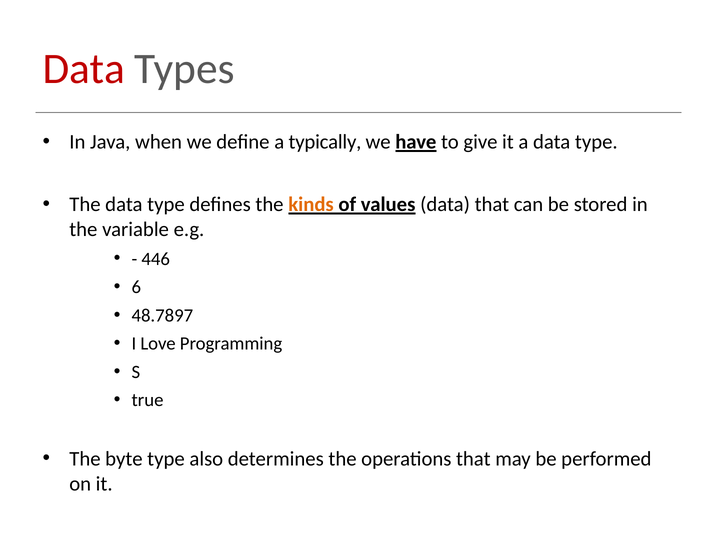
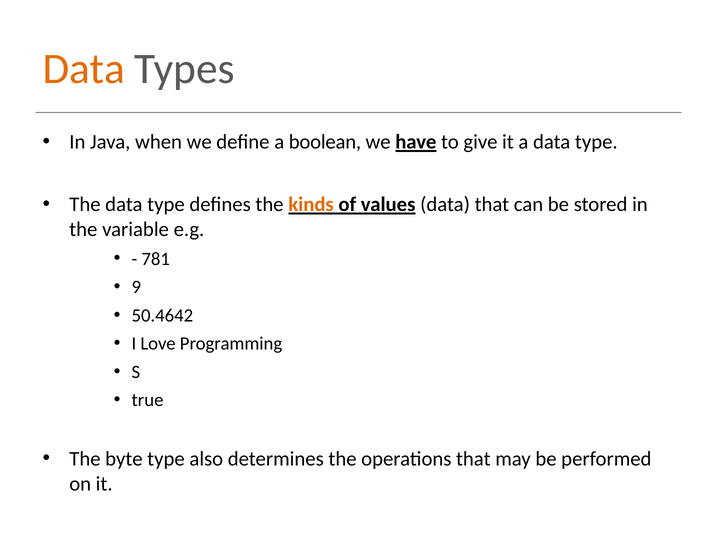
Data colour: red -> orange (84, 69)
typically: typically -> boolean (325, 142)
446: 446 -> 781 (156, 258)
6: 6 -> 9 (136, 287)
48.7897: 48.7897 -> 50.4642 (162, 315)
